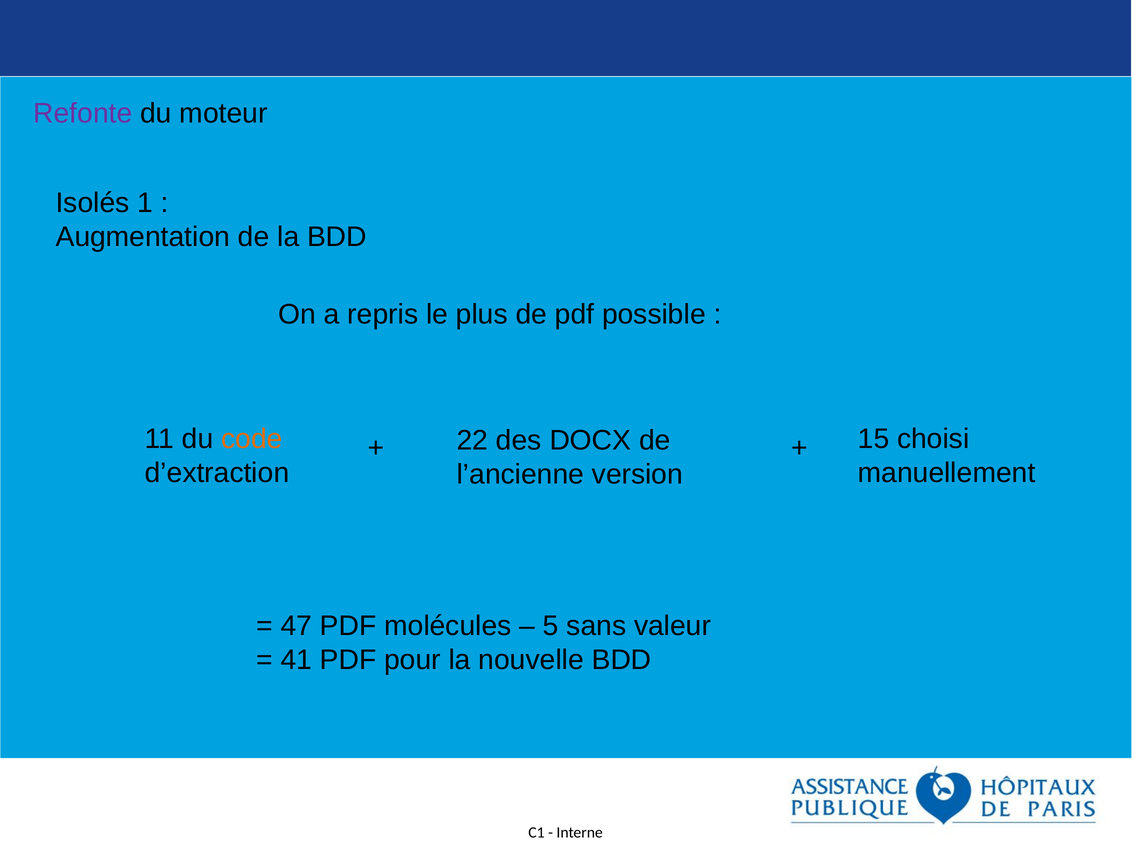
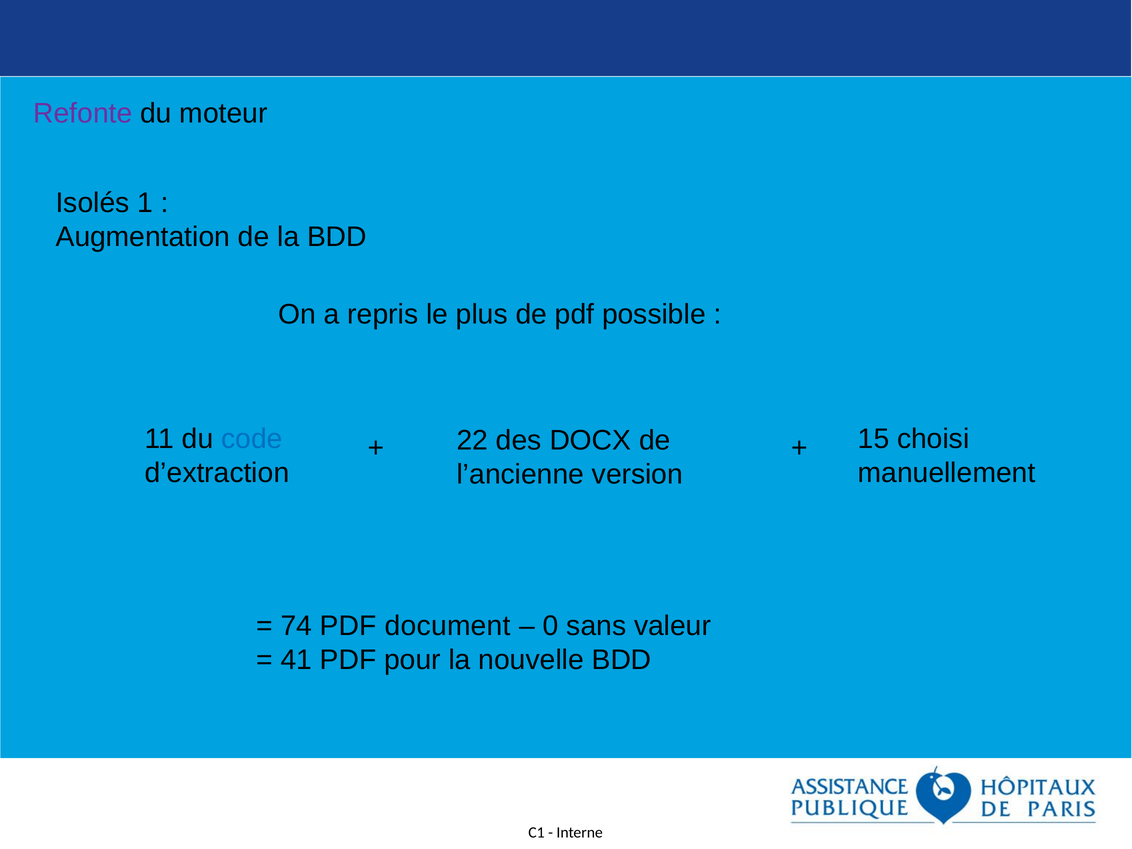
code colour: orange -> blue (252, 439)
47: 47 -> 74 (296, 626)
molécules: molécules -> document (448, 626)
5: 5 -> 0 (551, 626)
